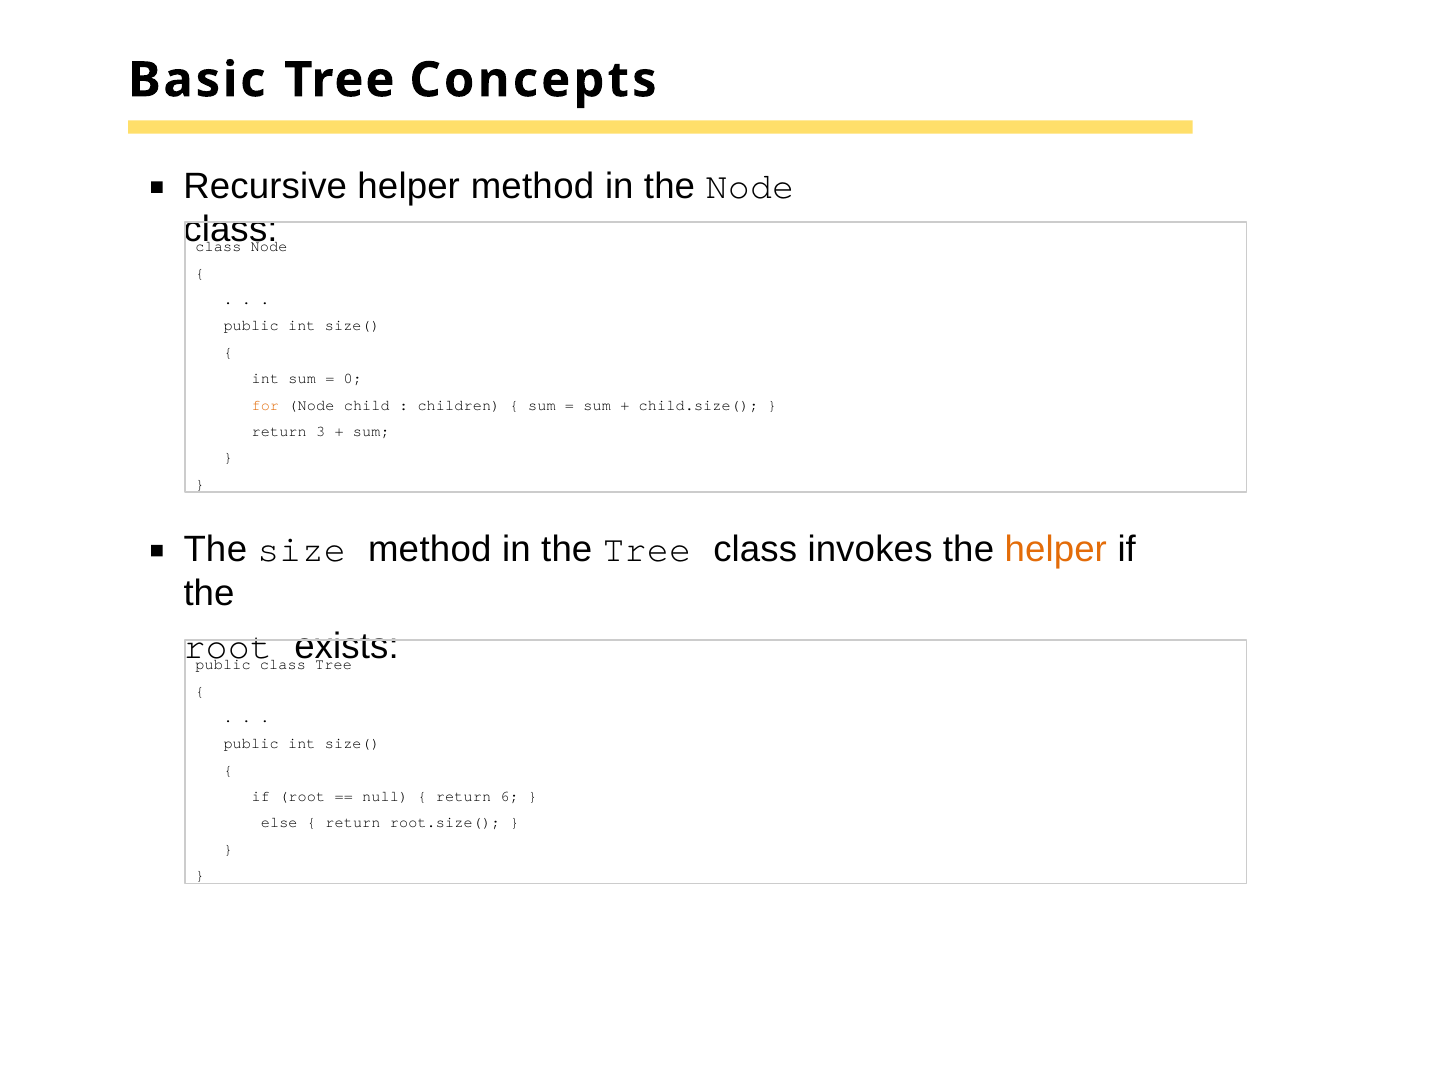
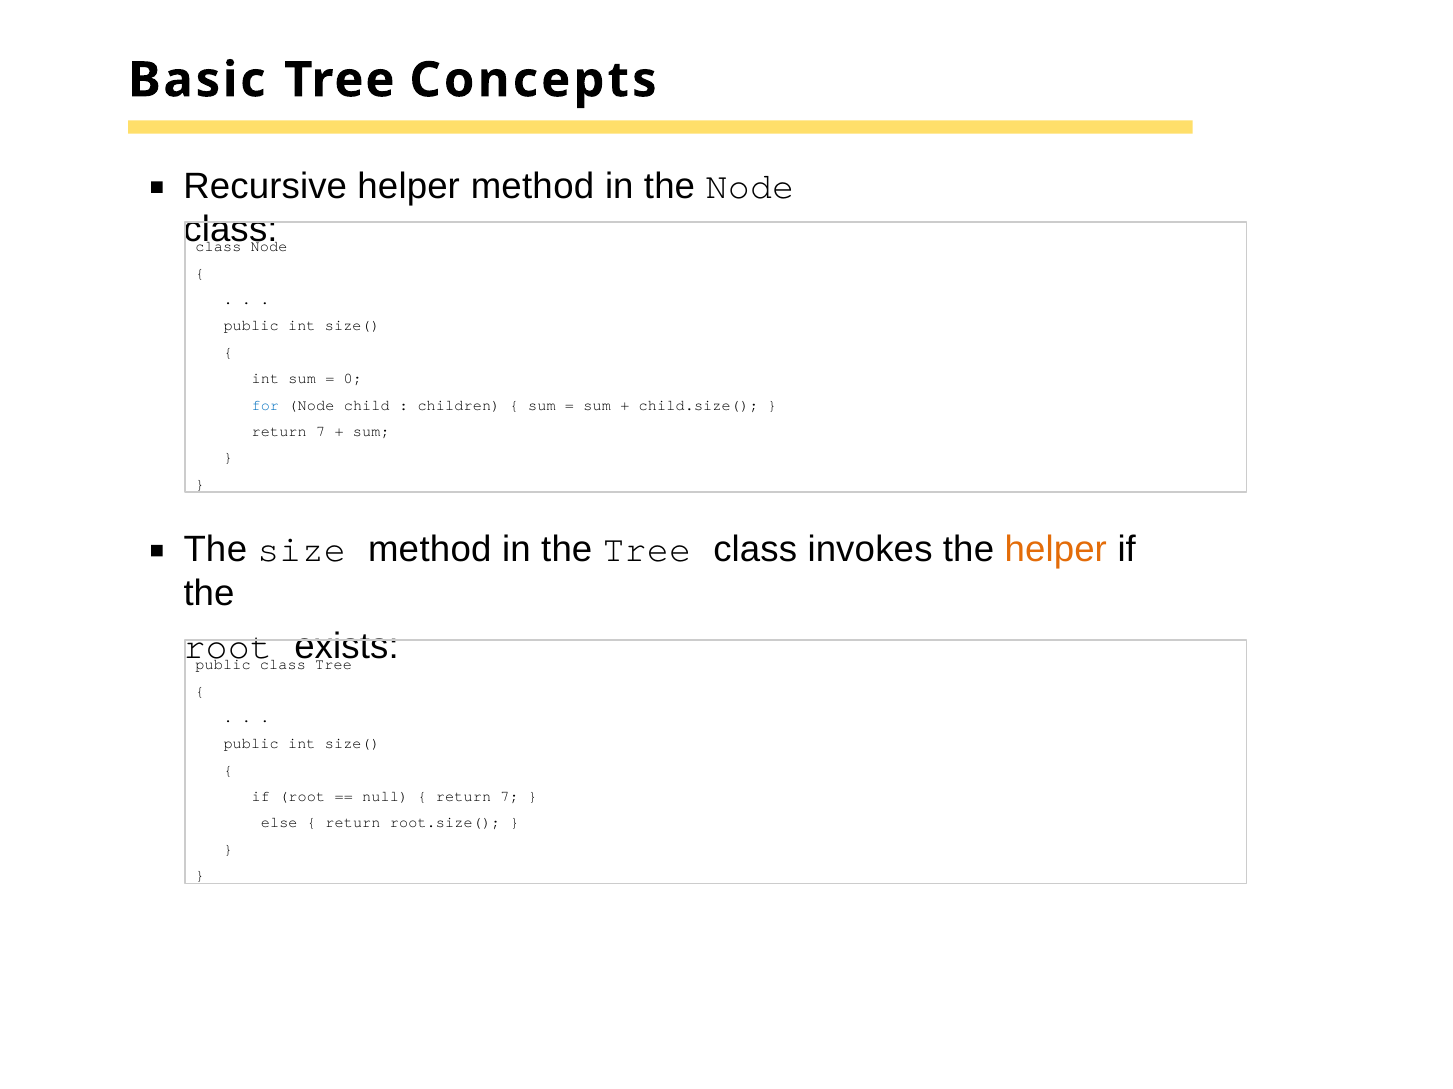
for colour: orange -> blue (265, 405)
3: 3 -> 7 (321, 432)
6: 6 -> 7 (510, 797)
